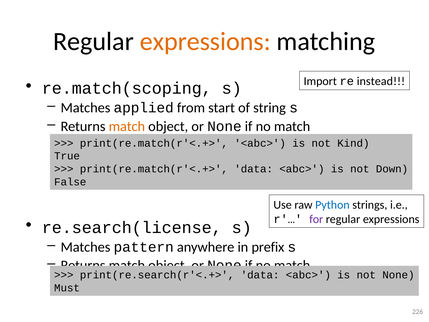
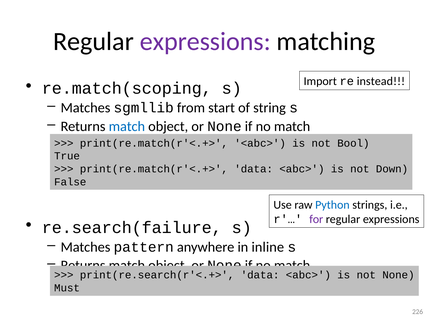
expressions colour: orange -> purple (205, 42)
applied: applied -> sgmllib (144, 108)
match colour: orange -> blue (127, 126)
Kind: Kind -> Bool (353, 143)
re.search(license: re.search(license -> re.search(failure (132, 227)
prefix: prefix -> inline (268, 247)
